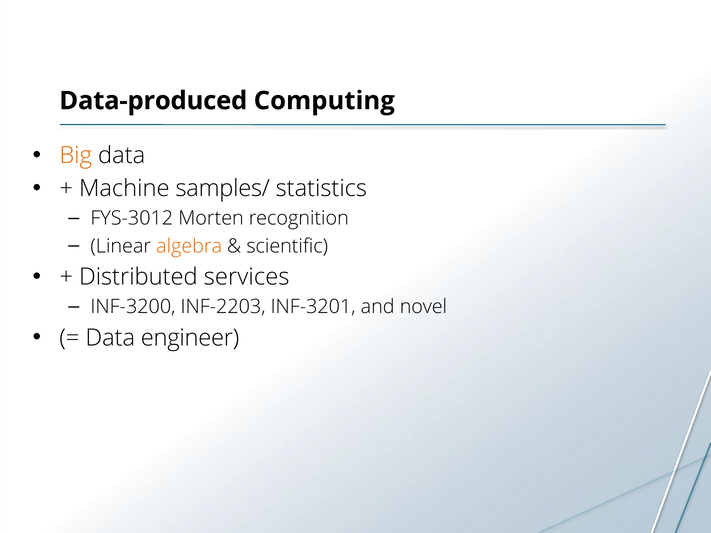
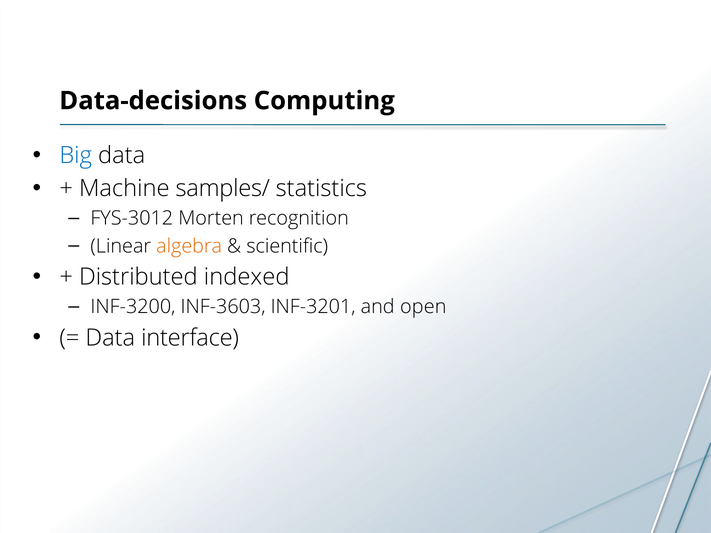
Data-produced: Data-produced -> Data-decisions (153, 101)
Big colour: orange -> blue (76, 156)
services: services -> indexed (247, 277)
INF-2203: INF-2203 -> INF-3603 (223, 307)
novel: novel -> open (423, 307)
engineer: engineer -> interface (190, 338)
